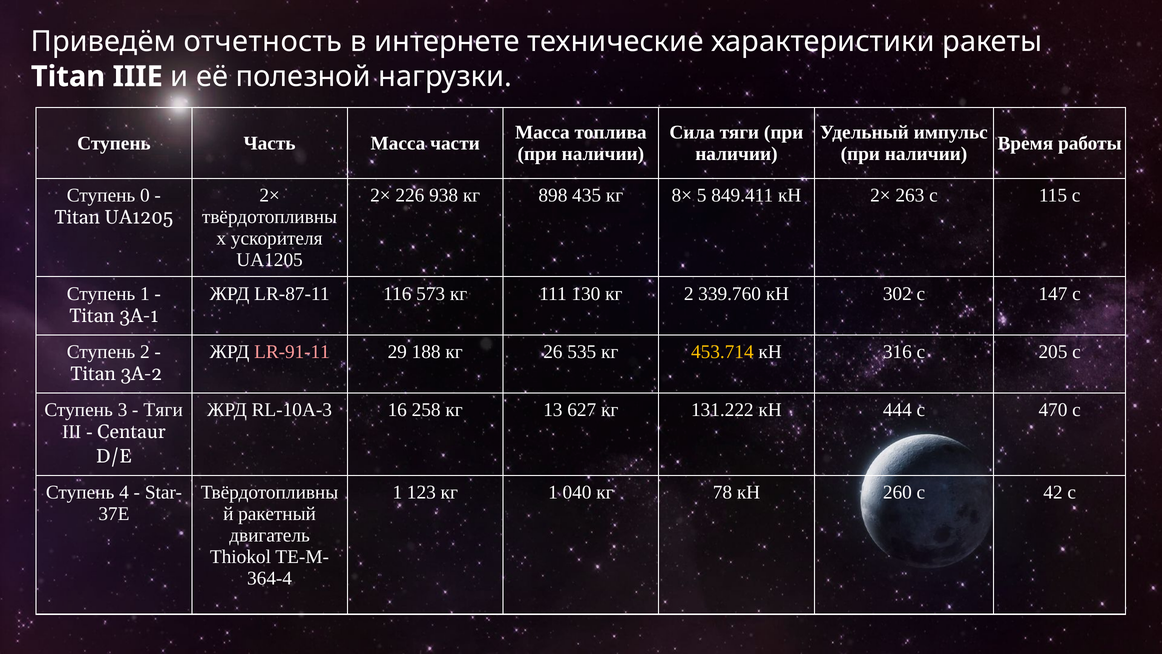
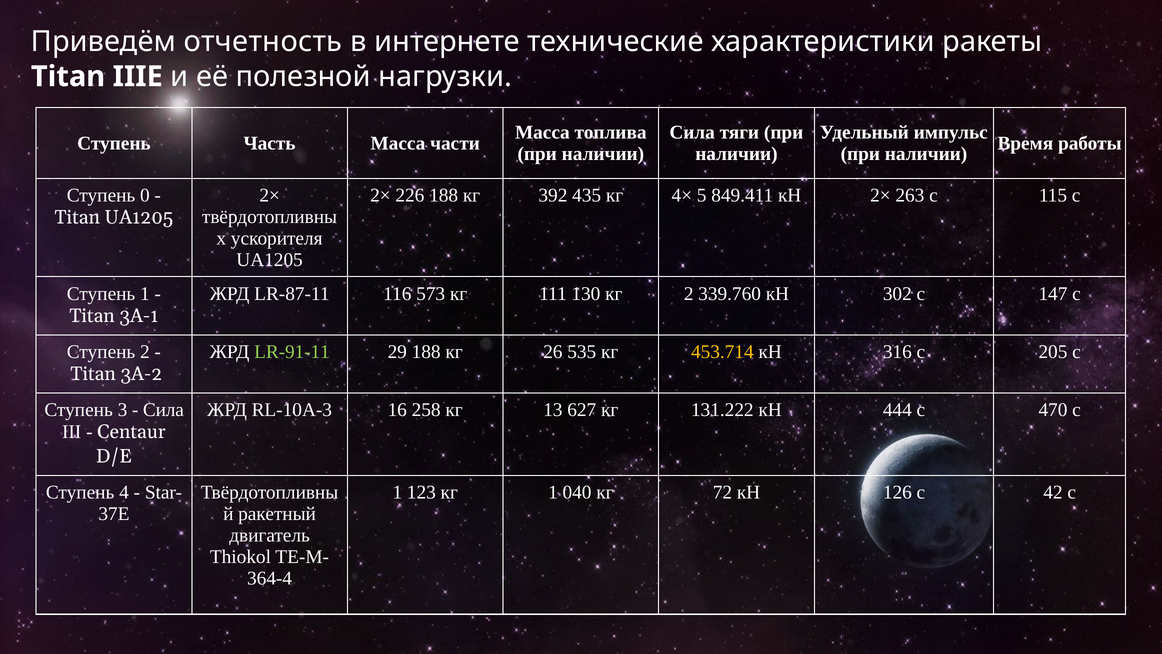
226 938: 938 -> 188 (444, 195)
898: 898 -> 392 (553, 195)
8×: 8× -> 4× (682, 195)
LR-91-11 colour: pink -> light green (292, 352)
Тяги: Тяги -> Сила (163, 410)
78: 78 -> 72 (722, 492)
260: 260 -> 126 (897, 492)
